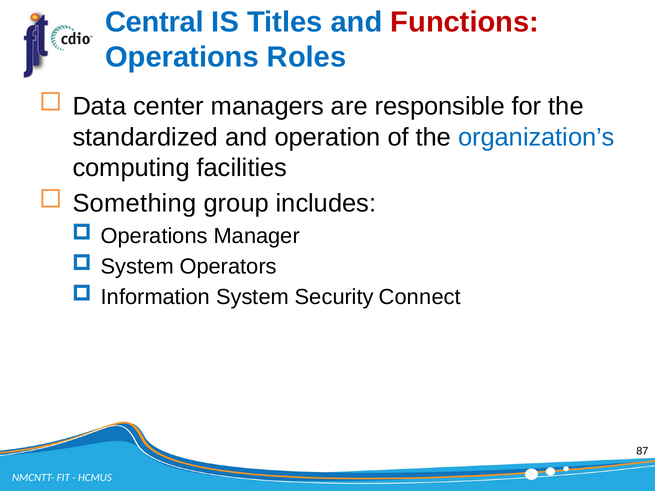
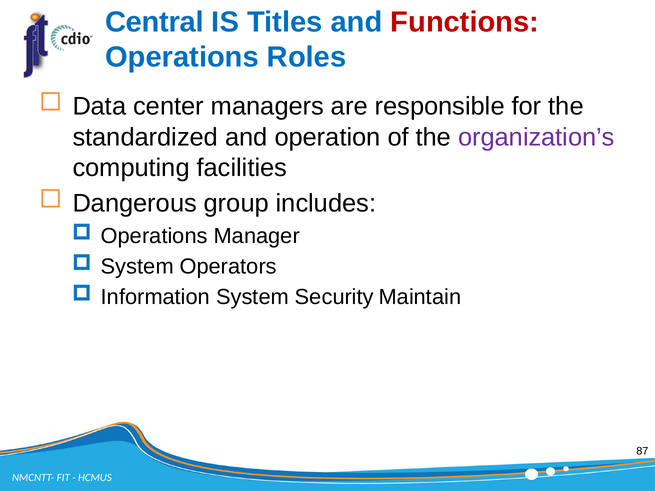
organization’s colour: blue -> purple (536, 137)
Something: Something -> Dangerous (135, 203)
Connect: Connect -> Maintain (420, 297)
